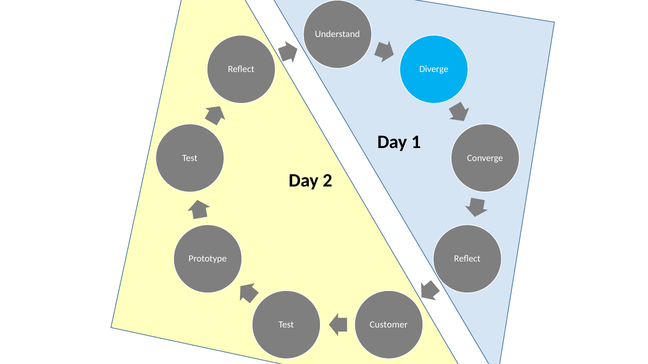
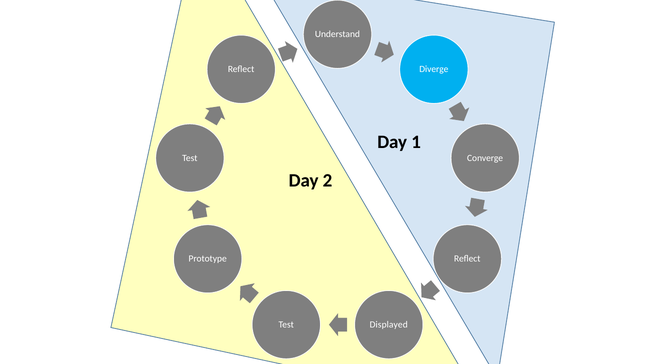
Customer: Customer -> Displayed (389, 325)
